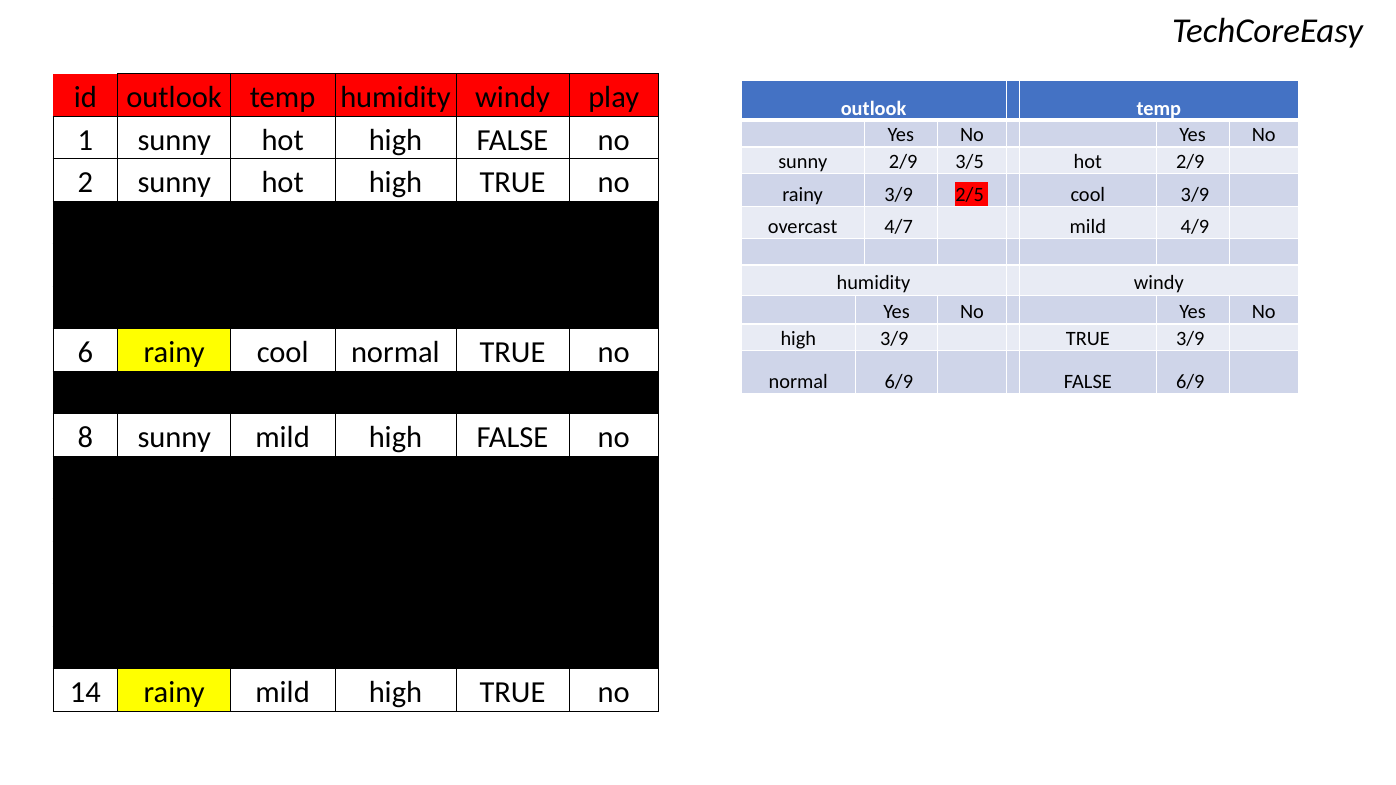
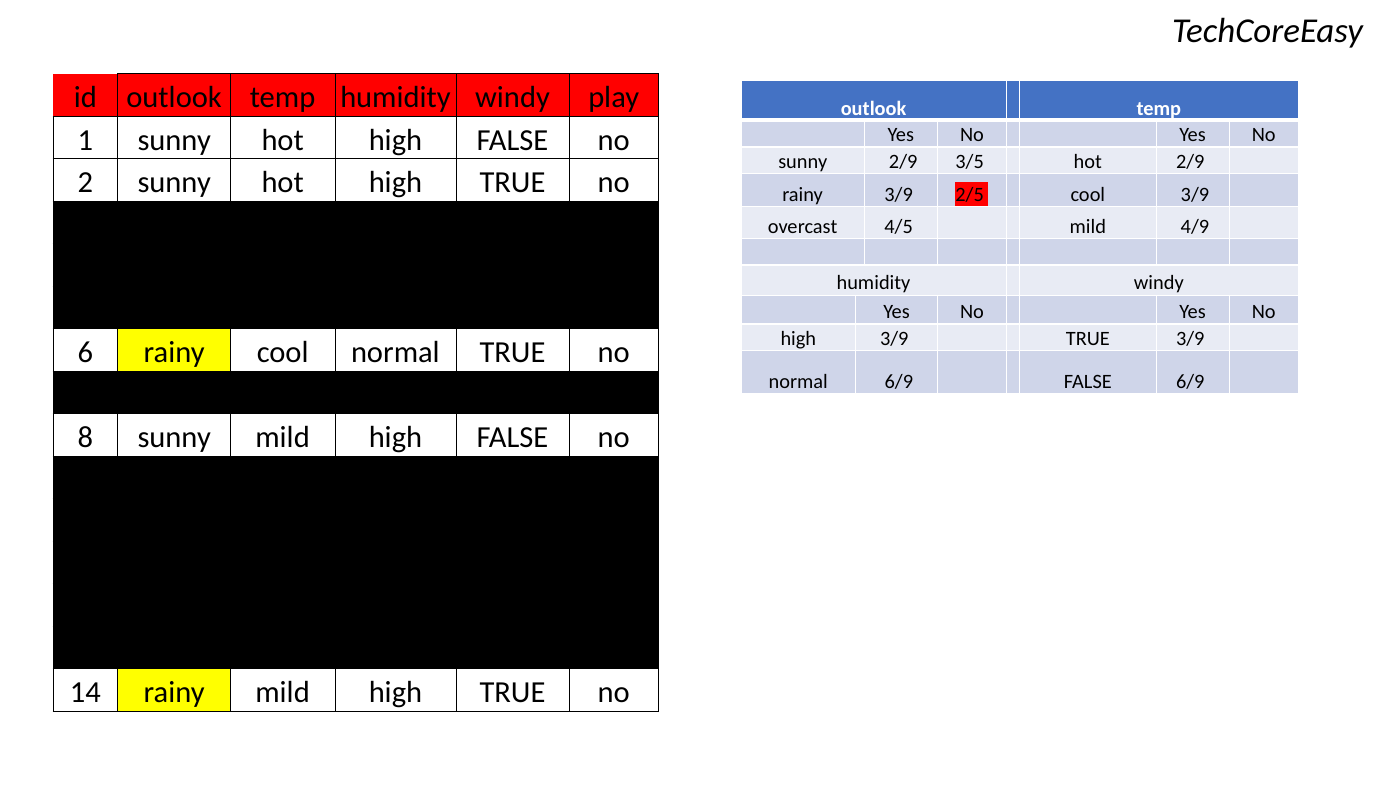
4/7: 4/7 -> 4/5 (899, 226)
